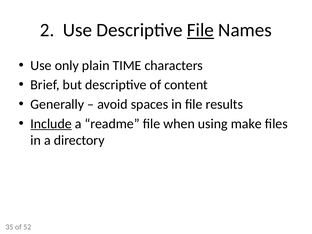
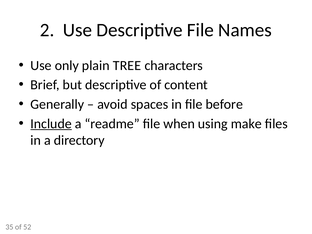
File underline: present -> none (200, 30)
TIME: TIME -> TREE (127, 65)
results: results -> before (224, 104)
